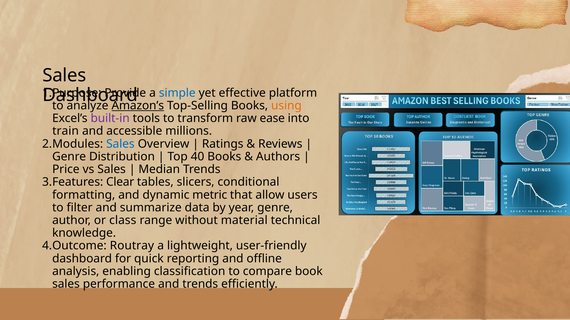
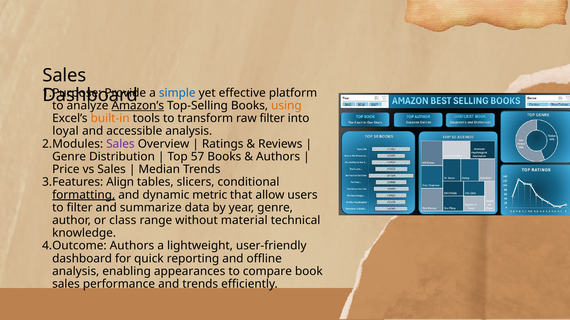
built-in colour: purple -> orange (110, 119)
raw ease: ease -> filter (272, 119)
train: train -> loyal (66, 131)
accessible millions: millions -> analysis (189, 131)
Sales colour: blue -> purple (120, 144)
40: 40 -> 57 (198, 157)
Clear: Clear -> Align (120, 182)
formatting underline: none -> present (84, 195)
Routray: Routray -> Authors (132, 246)
classification: classification -> appearances (190, 272)
